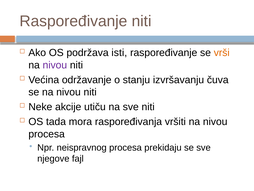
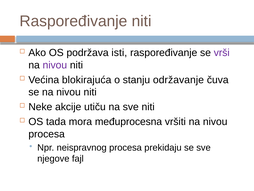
vrši colour: orange -> purple (222, 53)
održavanje: održavanje -> blokirajuća (87, 80)
izvršavanju: izvršavanju -> održavanje (178, 80)
raspoređivanja: raspoređivanja -> međuprocesna (128, 121)
